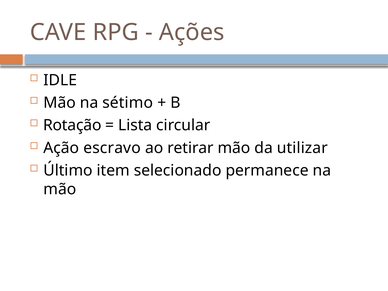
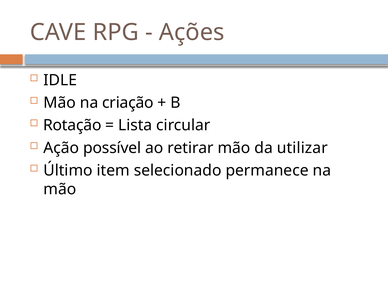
sétimo: sétimo -> criação (128, 103)
escravo: escravo -> possível (112, 148)
